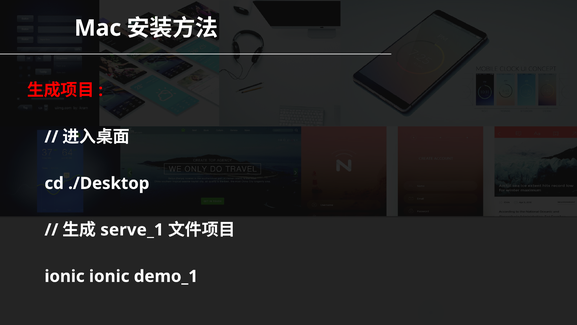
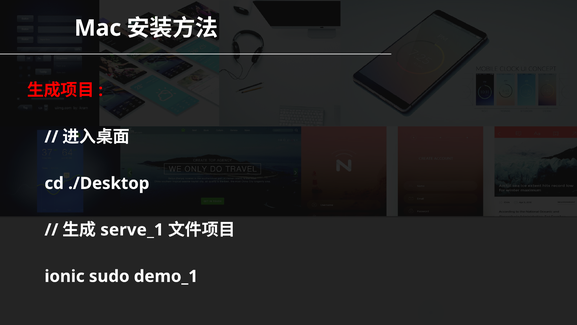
ionic ionic: ionic -> sudo (109, 276)
